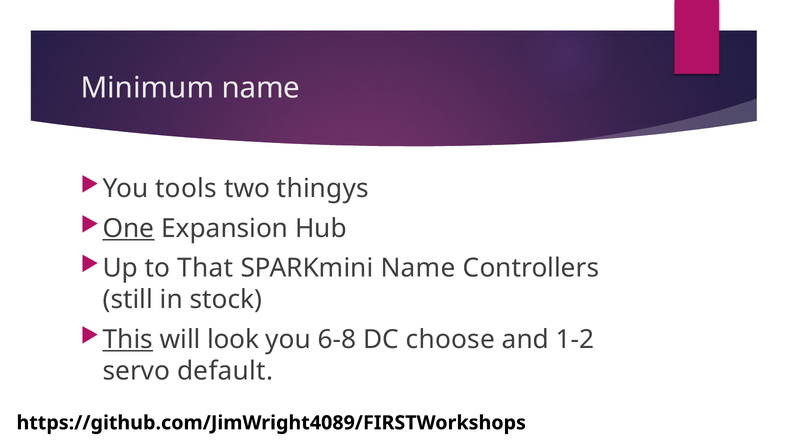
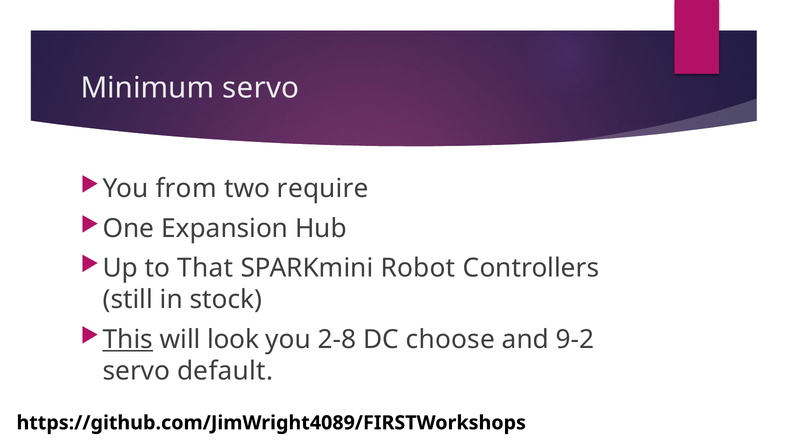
Minimum name: name -> servo (261, 88)
tools: tools -> from (186, 189)
thingys: thingys -> require (323, 189)
One underline: present -> none (129, 229)
SPARKmini Name: Name -> Robot (418, 268)
6-8: 6-8 -> 2-8 (337, 340)
1-2: 1-2 -> 9-2 (575, 340)
